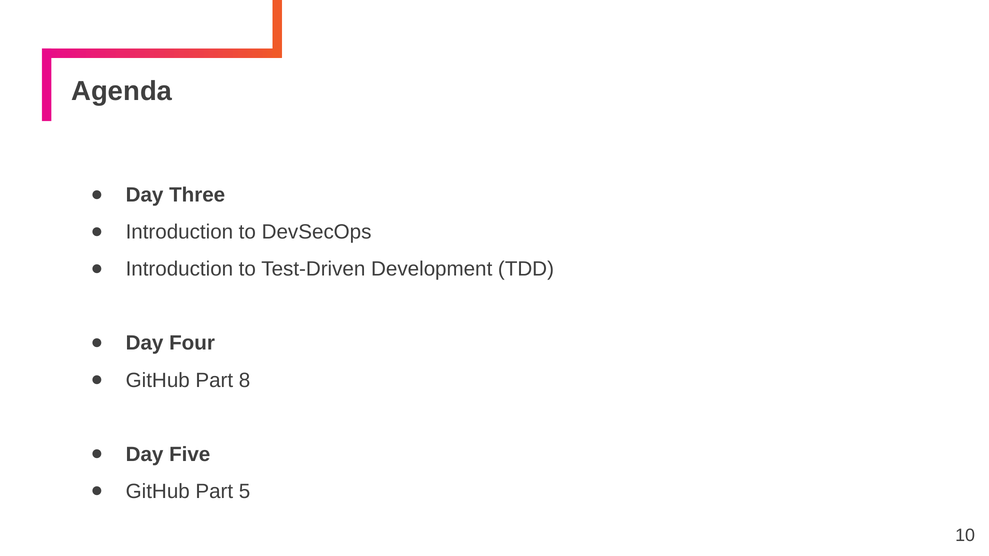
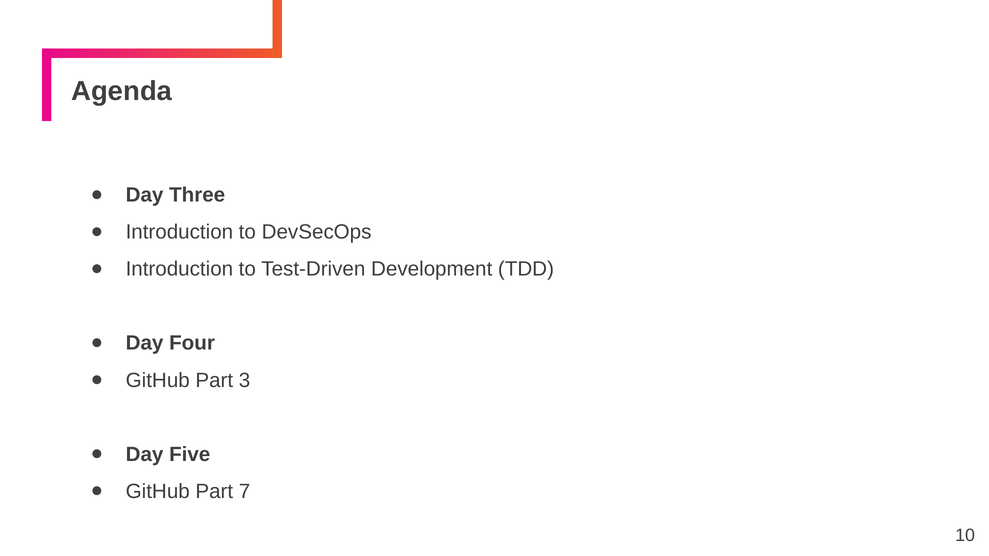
8: 8 -> 3 (245, 380)
5: 5 -> 7 (245, 492)
